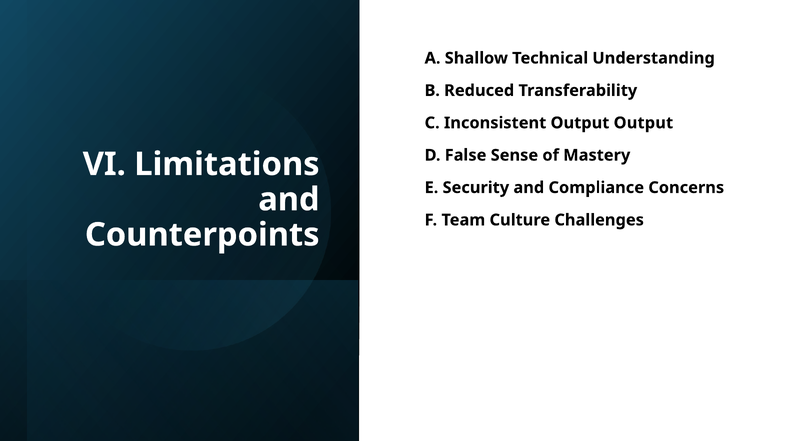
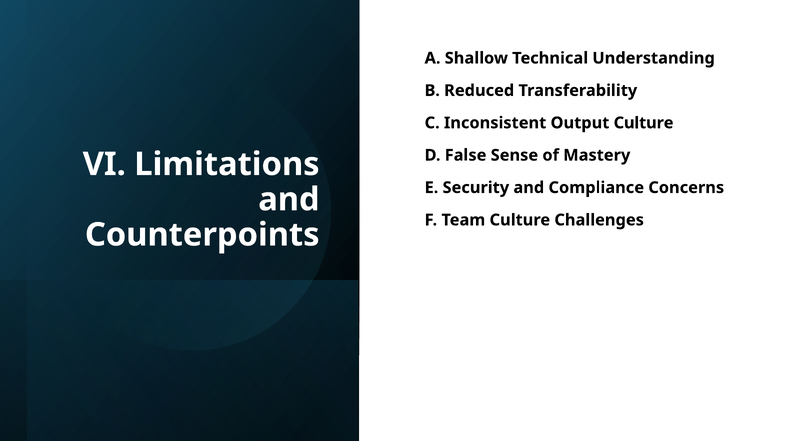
Output Output: Output -> Culture (644, 123)
